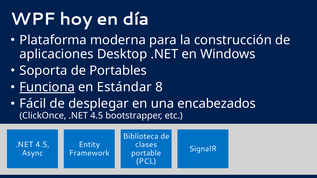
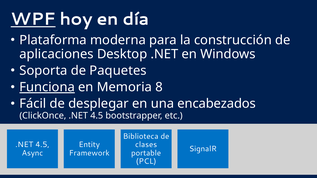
WPF underline: none -> present (33, 19)
Portables: Portables -> Paquetes (118, 71)
Estándar: Estándar -> Memoria (124, 87)
